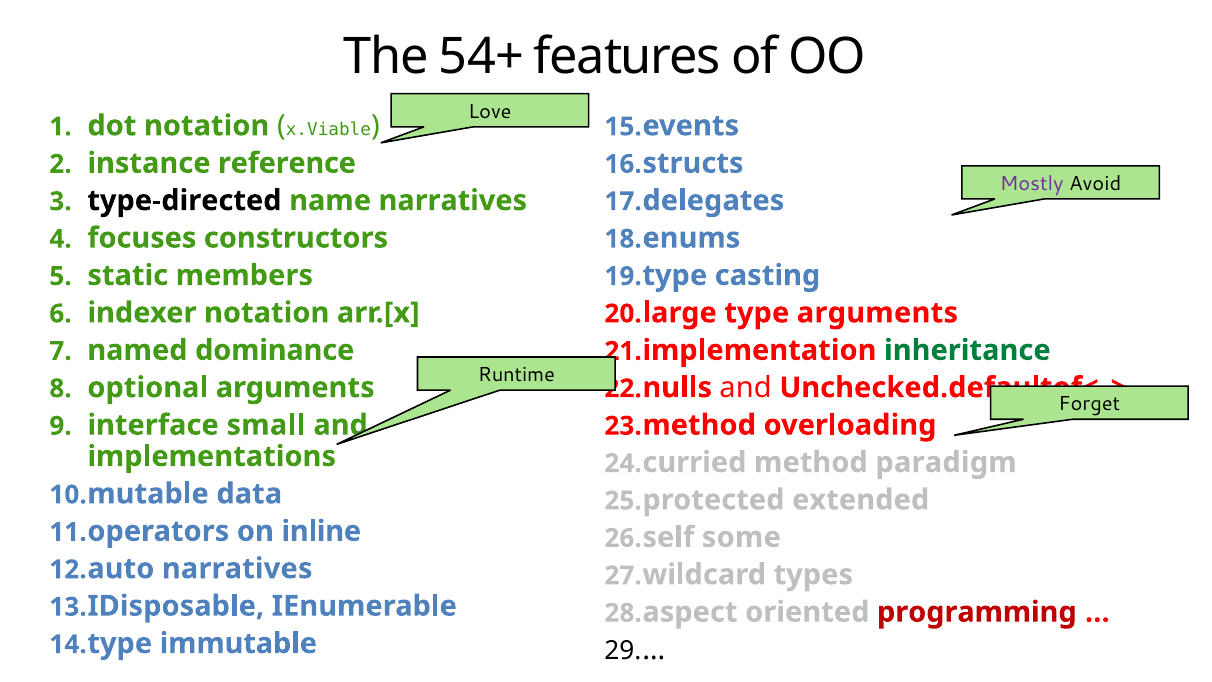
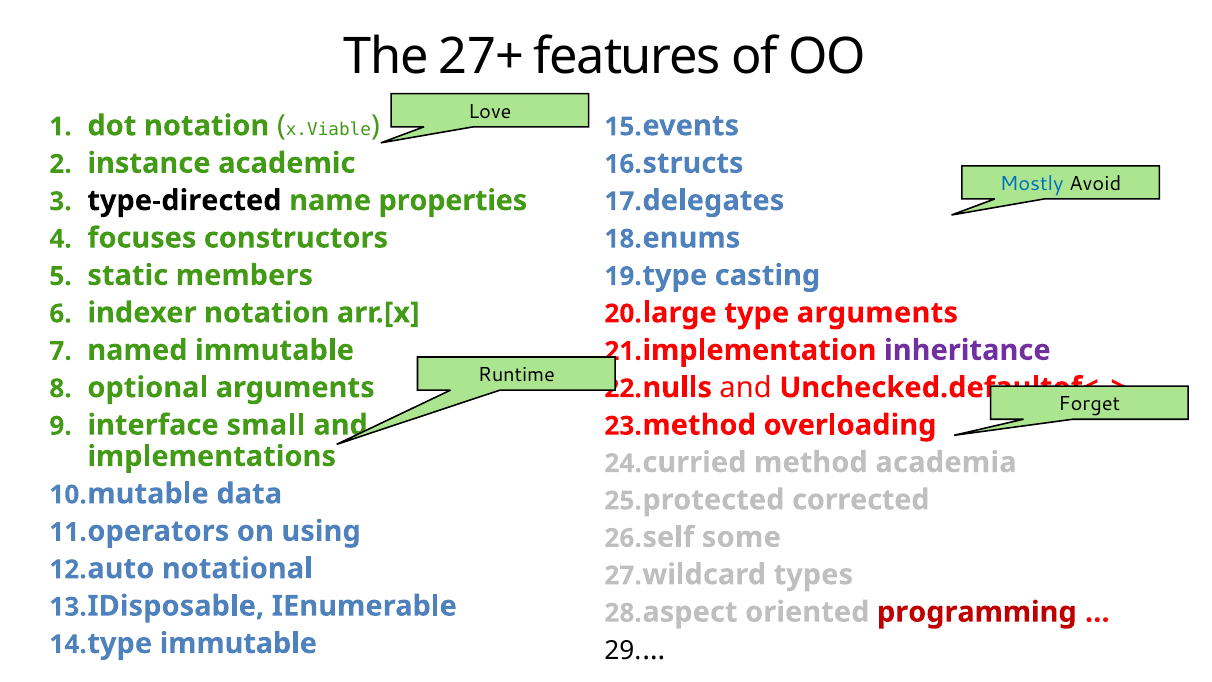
54+: 54+ -> 27+ (482, 57)
reference: reference -> academic (287, 163)
Mostly colour: purple -> blue (1032, 184)
name narratives: narratives -> properties (453, 201)
inheritance colour: green -> purple (967, 350)
named dominance: dominance -> immutable (275, 350)
paradigm: paradigm -> academia (946, 462)
extended: extended -> corrected (861, 500)
inline: inline -> using (321, 531)
narratives: narratives -> notational (237, 568)
